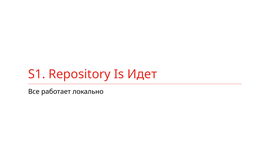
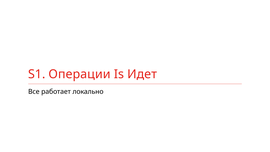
Repository: Repository -> Операции (80, 74)
